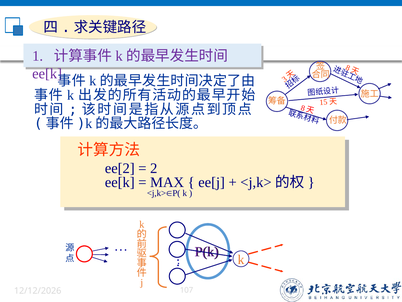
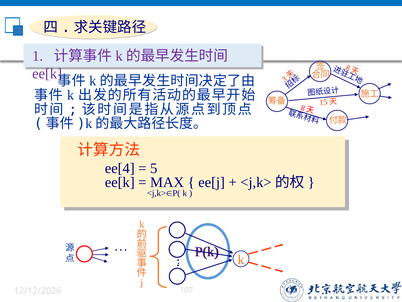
ee[2: ee[2 -> ee[4 (120, 168)
2: 2 -> 5 (154, 168)
